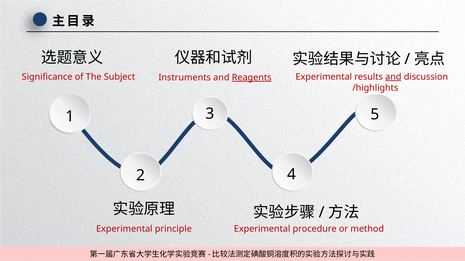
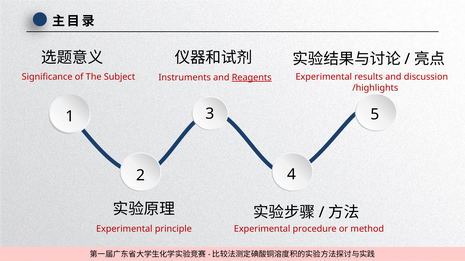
and underline: present -> none (393, 77)
